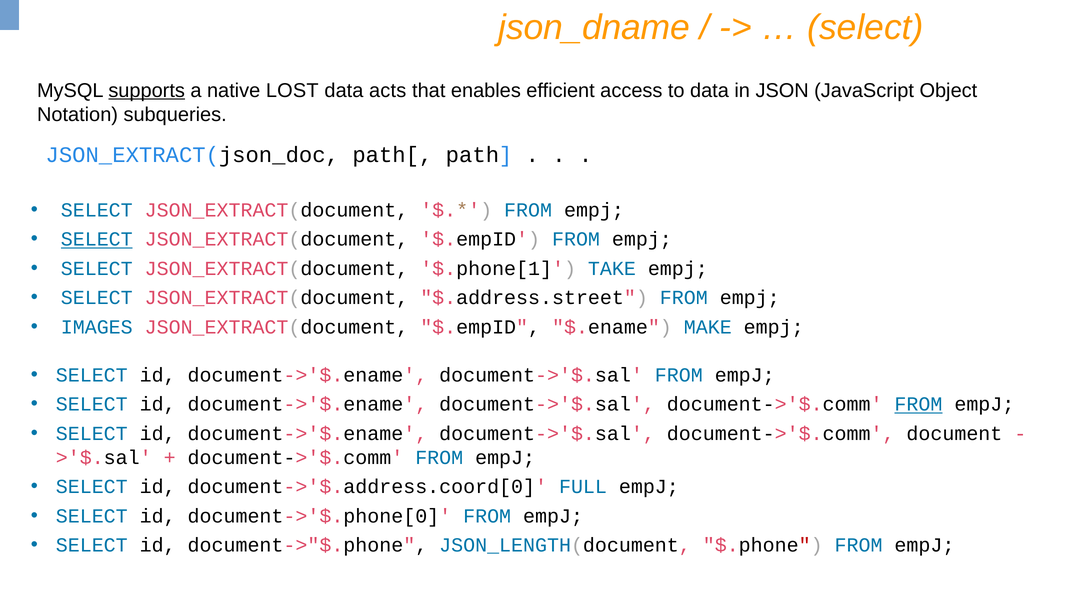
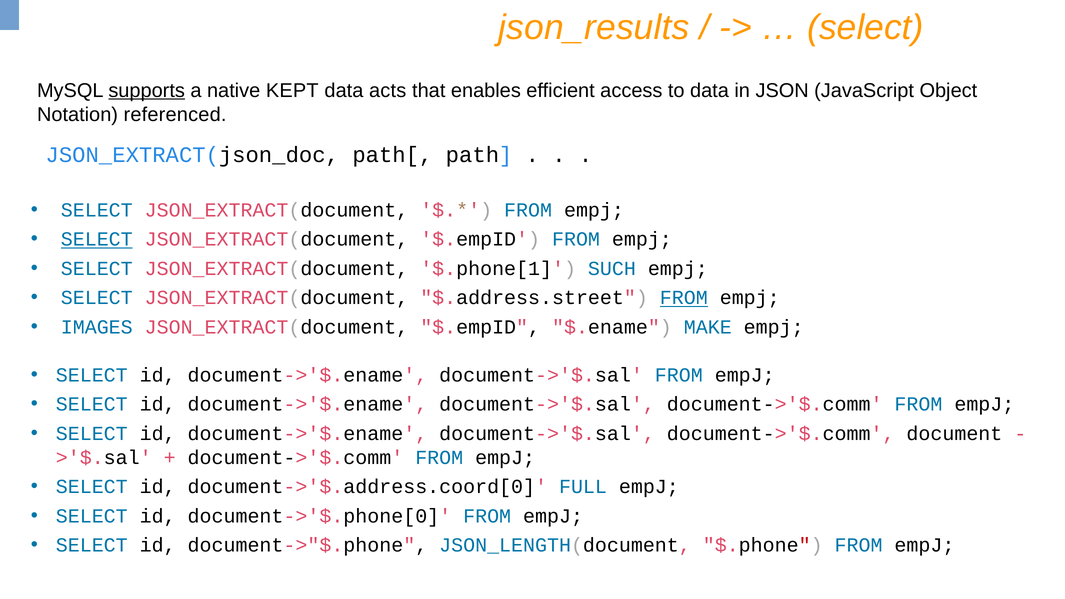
json_dname: json_dname -> json_results (594, 28)
LOST: LOST -> KEPT (292, 90)
subqueries: subqueries -> referenced (175, 114)
TAKE: TAKE -> SUCH (612, 269)
FROM underline: none -> present (684, 298)
FROM underline: present -> none (918, 404)
